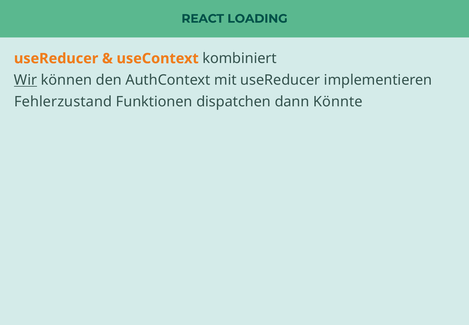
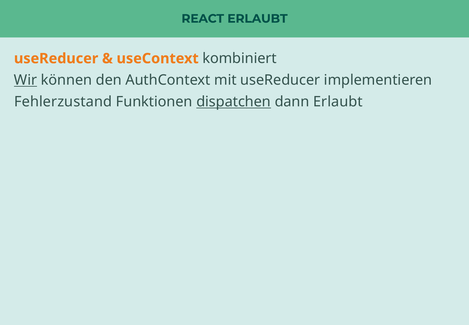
REACT LOADING: LOADING -> ERLAUBT (257, 19)
dispatchen underline: none -> present (234, 102)
dann Könnte: Könnte -> Erlaubt (338, 102)
